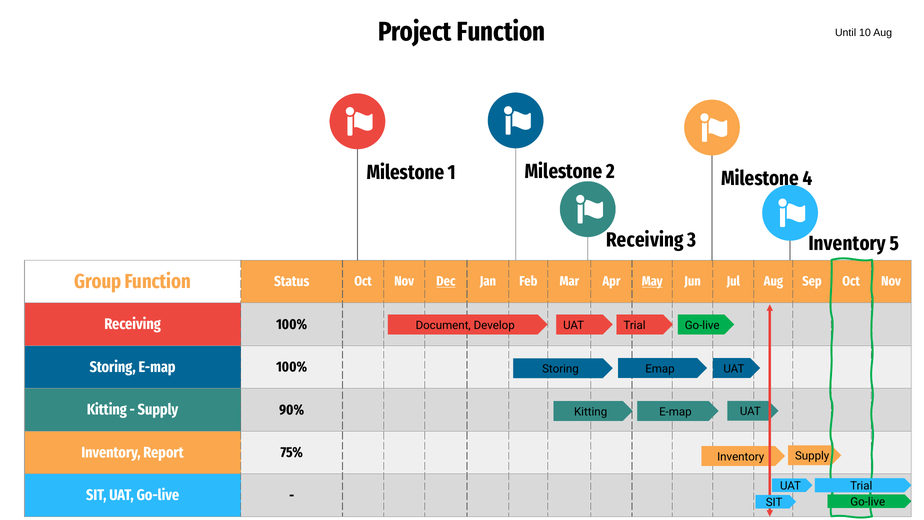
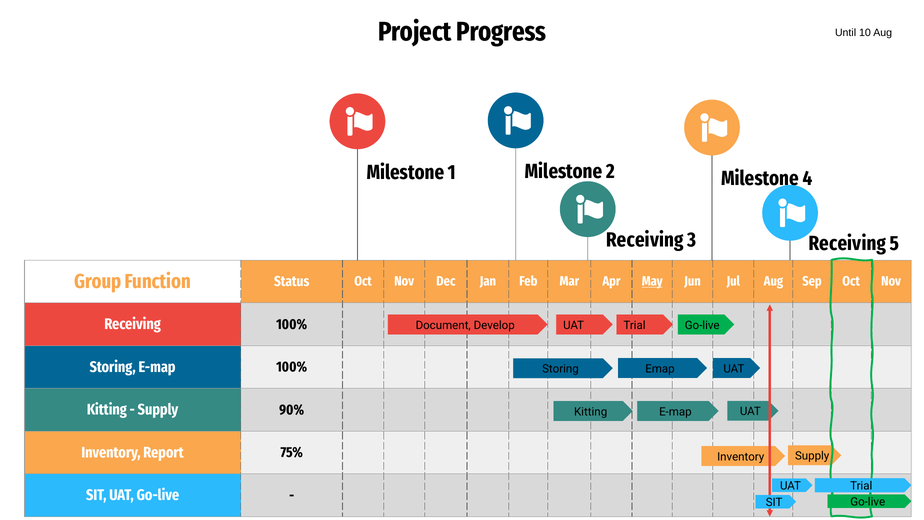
Project Function: Function -> Progress (501, 32)
Inventory: Inventory -> Receiving (847, 243)
Dec underline: present -> none (446, 281)
